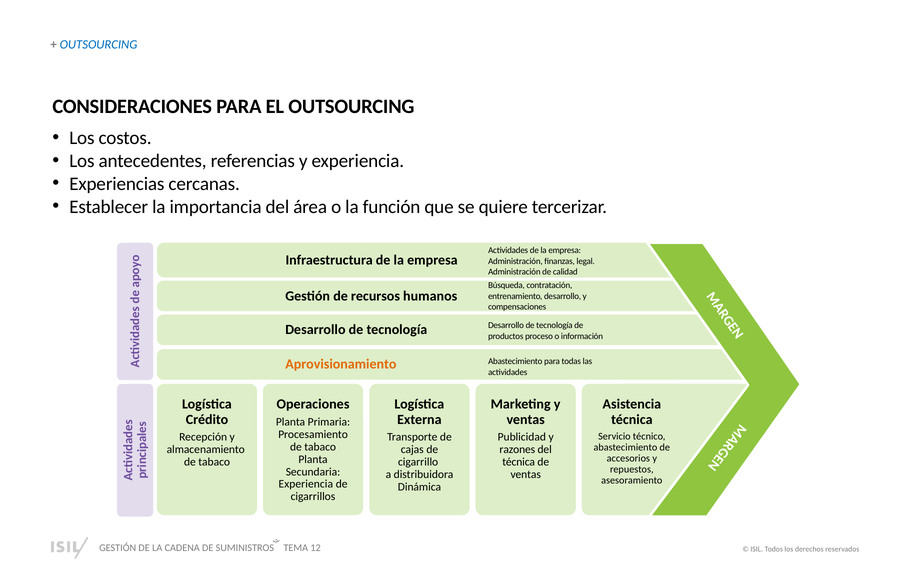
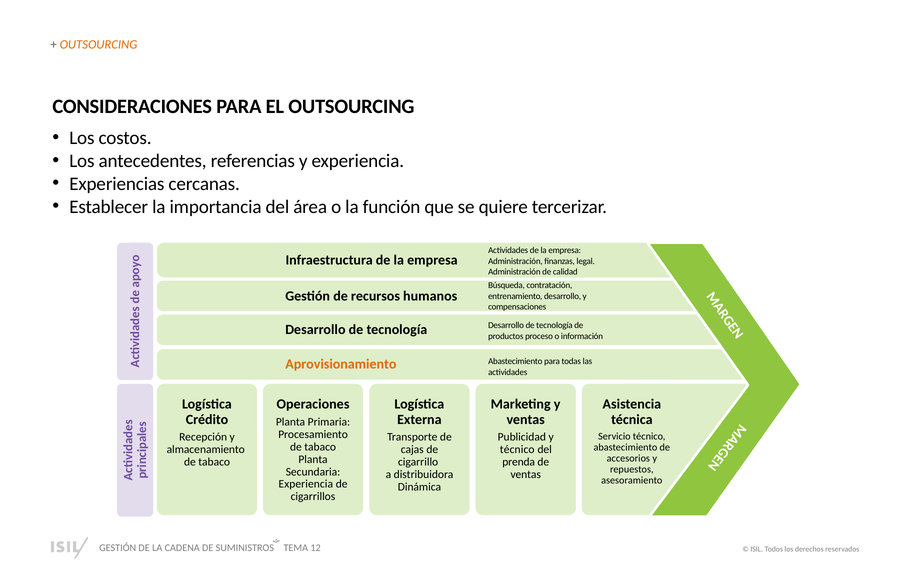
OUTSOURCING colour: blue -> orange (98, 45)
razones: razones -> técnico (517, 449)
técnica: técnica -> prenda (519, 462)
